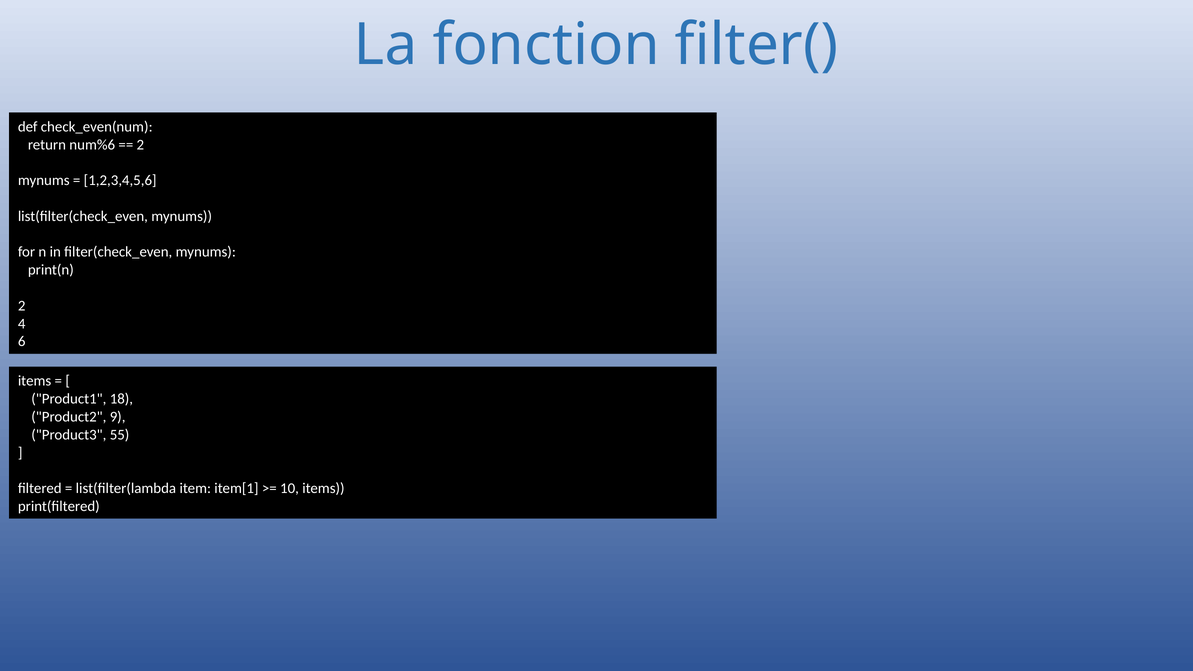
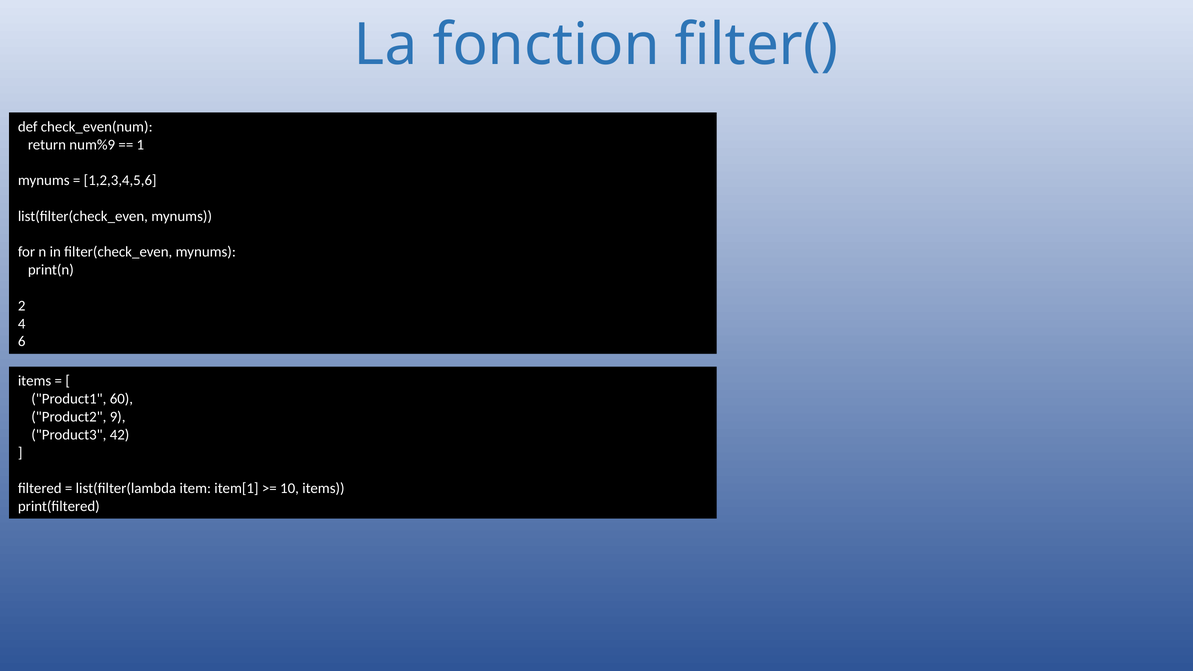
num%6: num%6 -> num%9 (92, 145)
2: 2 -> 1 (140, 145)
18: 18 -> 60 (121, 399)
55: 55 -> 42 (120, 435)
